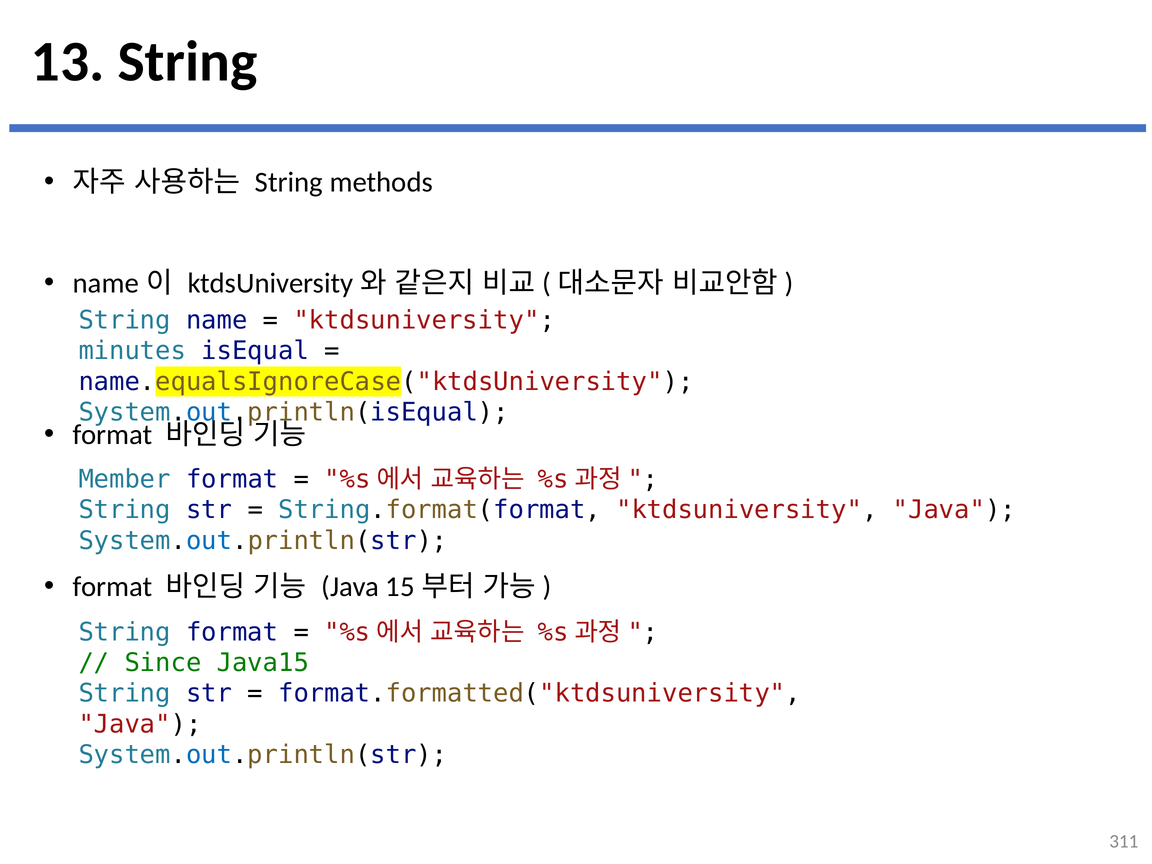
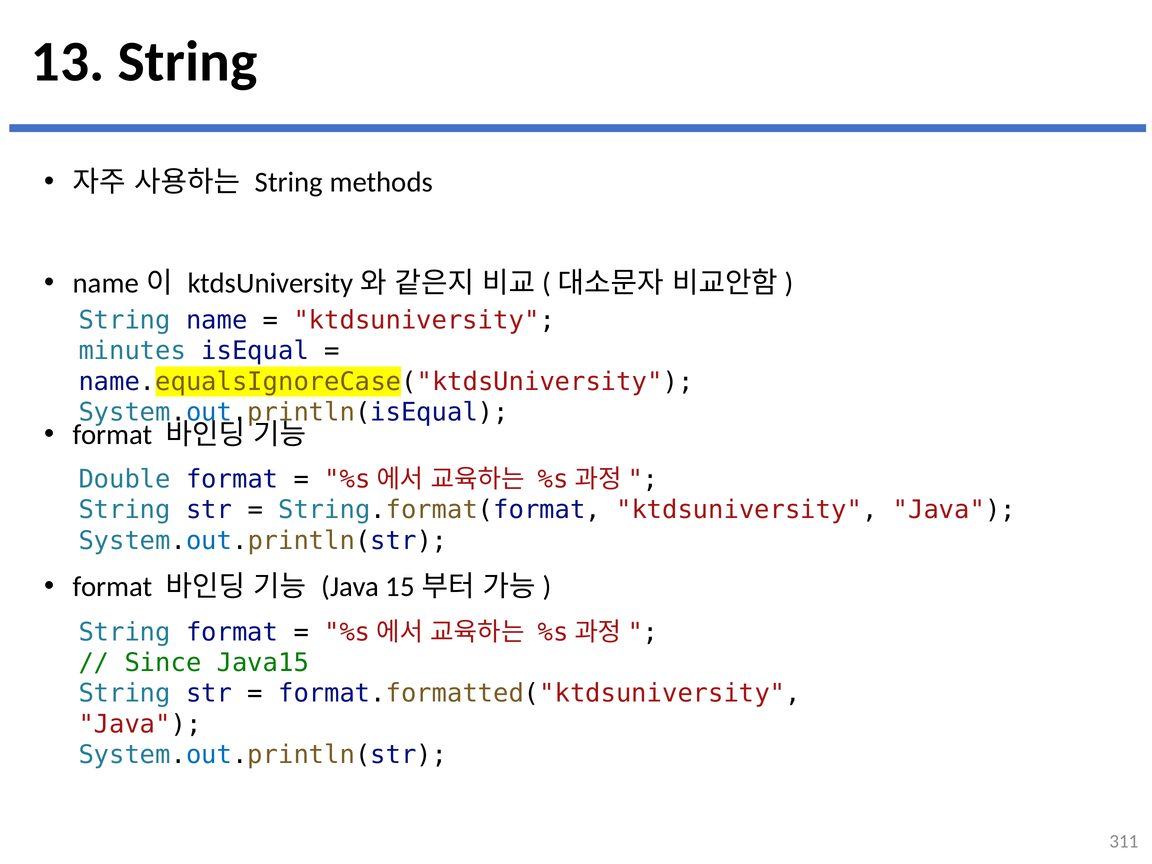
Member: Member -> Double (125, 479)
